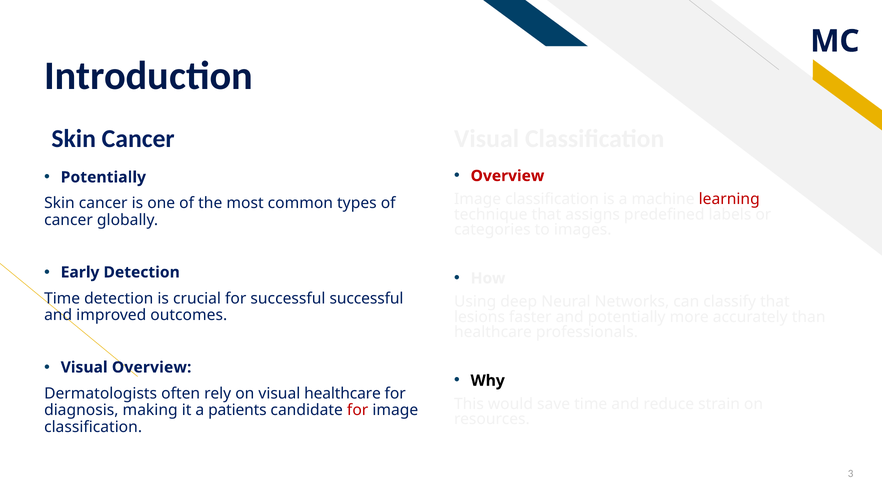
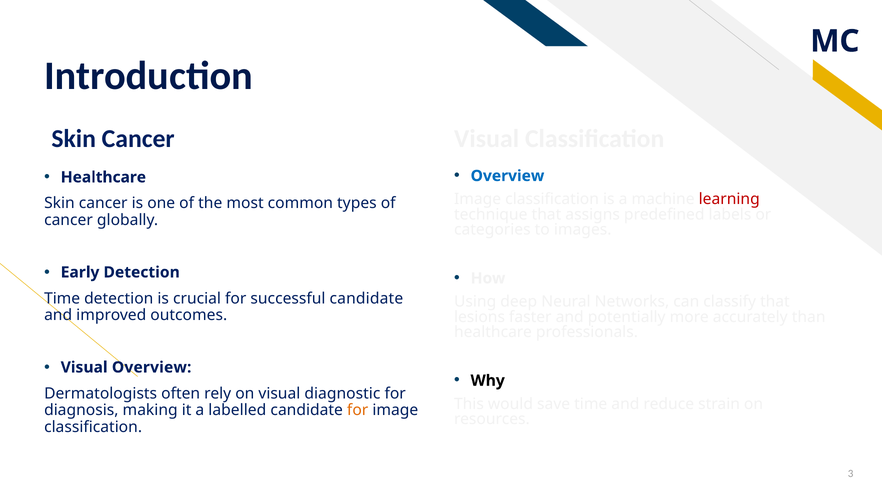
Overview colour: red -> blue (507, 176)
Potentially: Potentially -> Healthcare (103, 177)
successful successful: successful -> candidate (366, 298)
visual healthcare: healthcare -> diagnostic (342, 394)
patients: patients -> labelled (237, 410)
for colour: red -> orange (358, 410)
